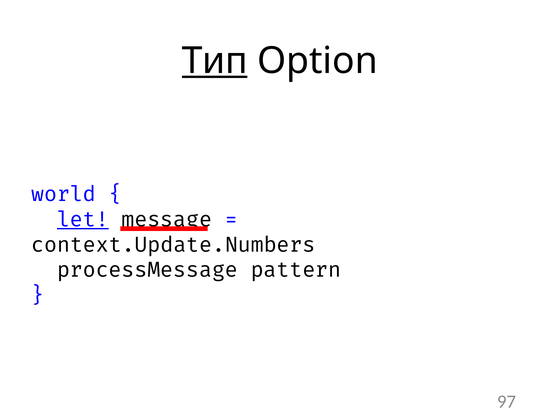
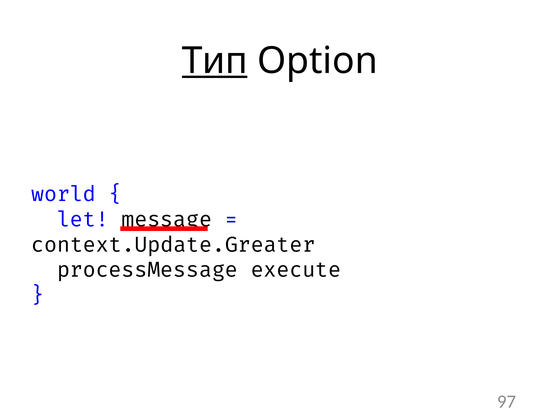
let underline: present -> none (83, 220)
context.Update.Numbers: context.Update.Numbers -> context.Update.Greater (173, 245)
pattern: pattern -> execute (296, 270)
